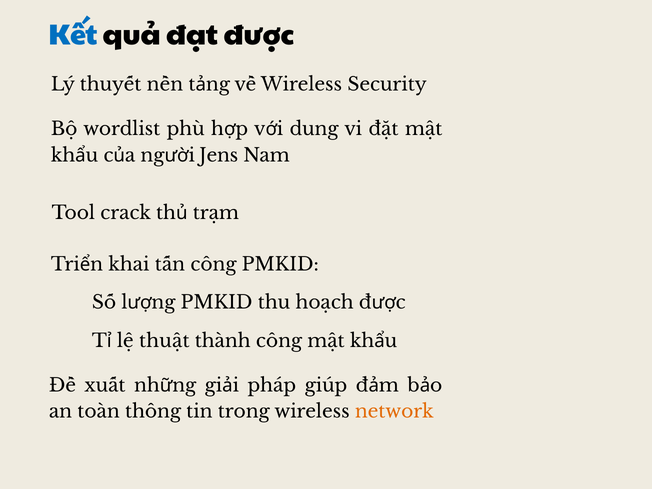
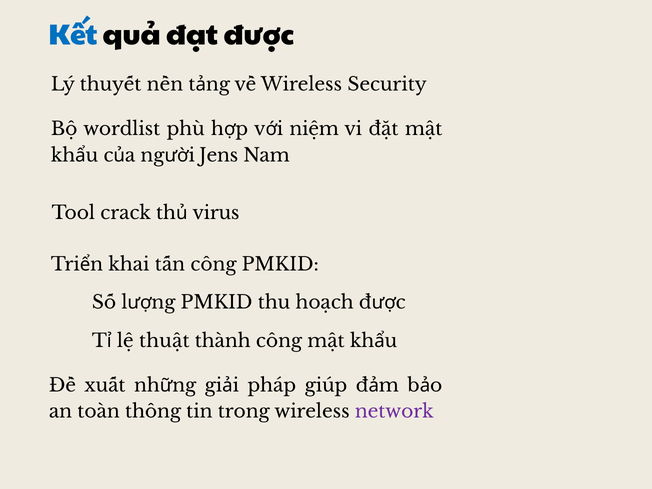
dung: dung -> niệm (314, 129)
trạm: trạm -> virus (216, 213)
network colour: orange -> purple (394, 412)
